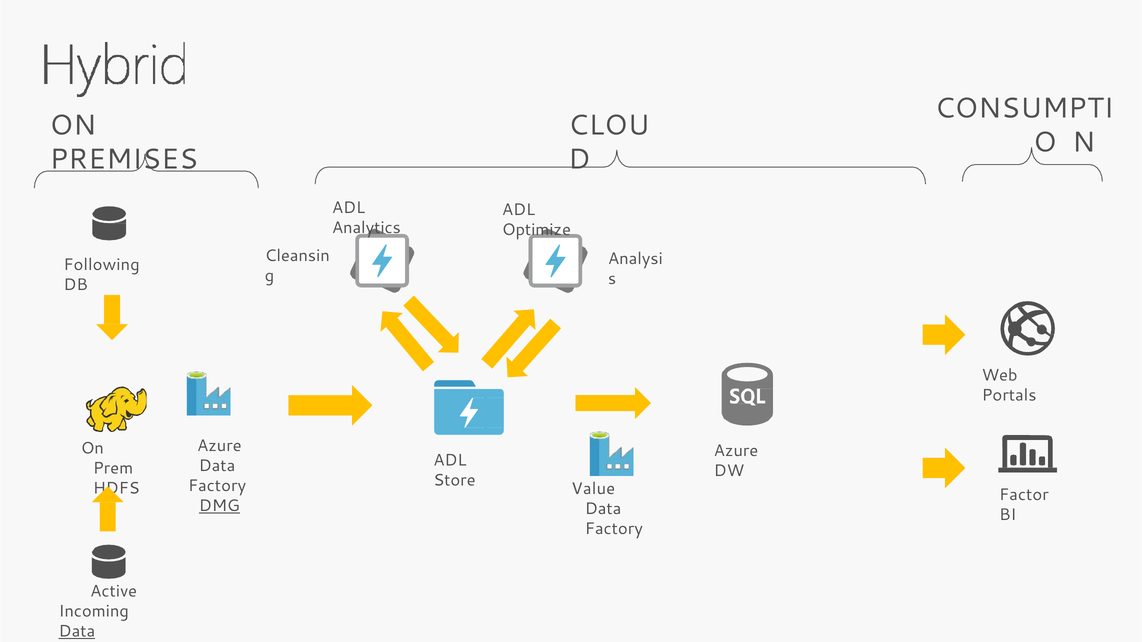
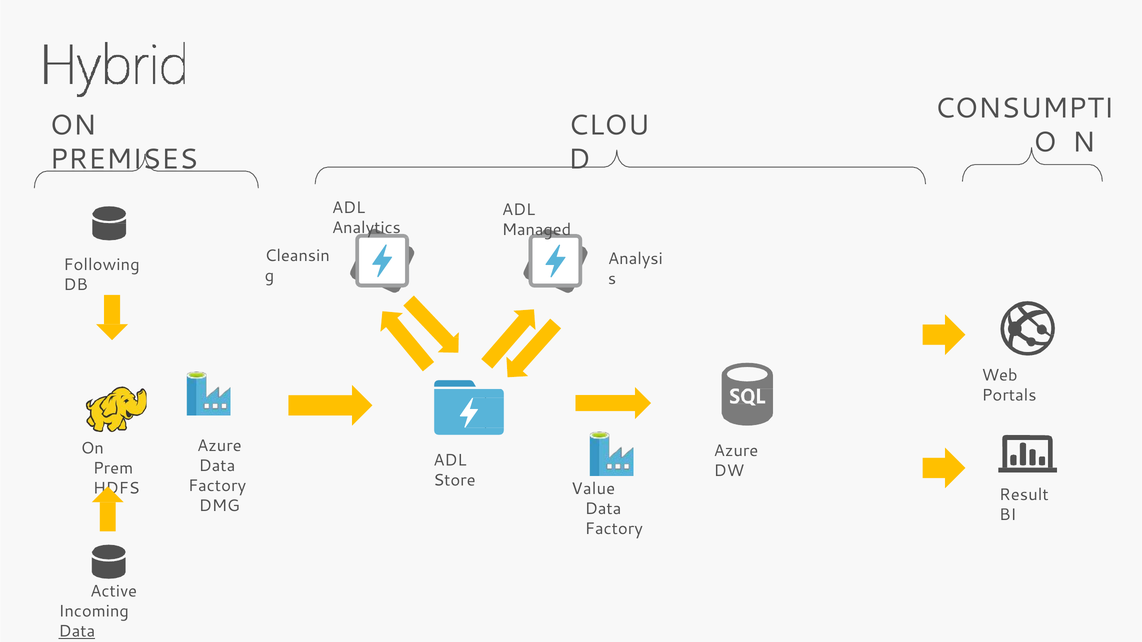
Optimize: Optimize -> Managed (537, 230)
Factor: Factor -> Result (1024, 495)
DMG underline: present -> none (219, 506)
